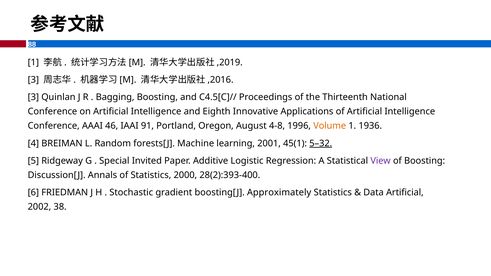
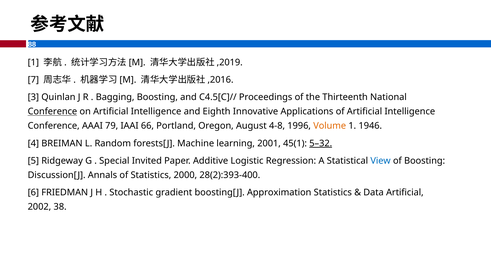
3: 3 -> 7 (33, 80)
Conference underline: none -> present (52, 112)
46: 46 -> 79 (112, 126)
91: 91 -> 66 (147, 126)
1936: 1936 -> 1946 (370, 126)
View colour: purple -> blue (381, 161)
Approximately: Approximately -> Approximation (279, 193)
